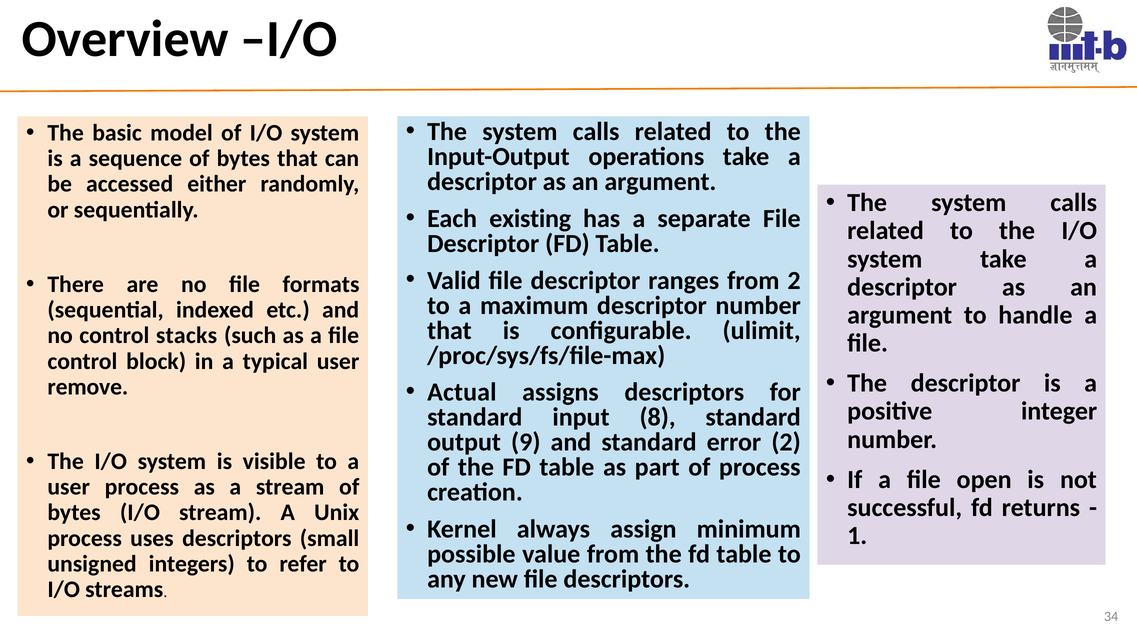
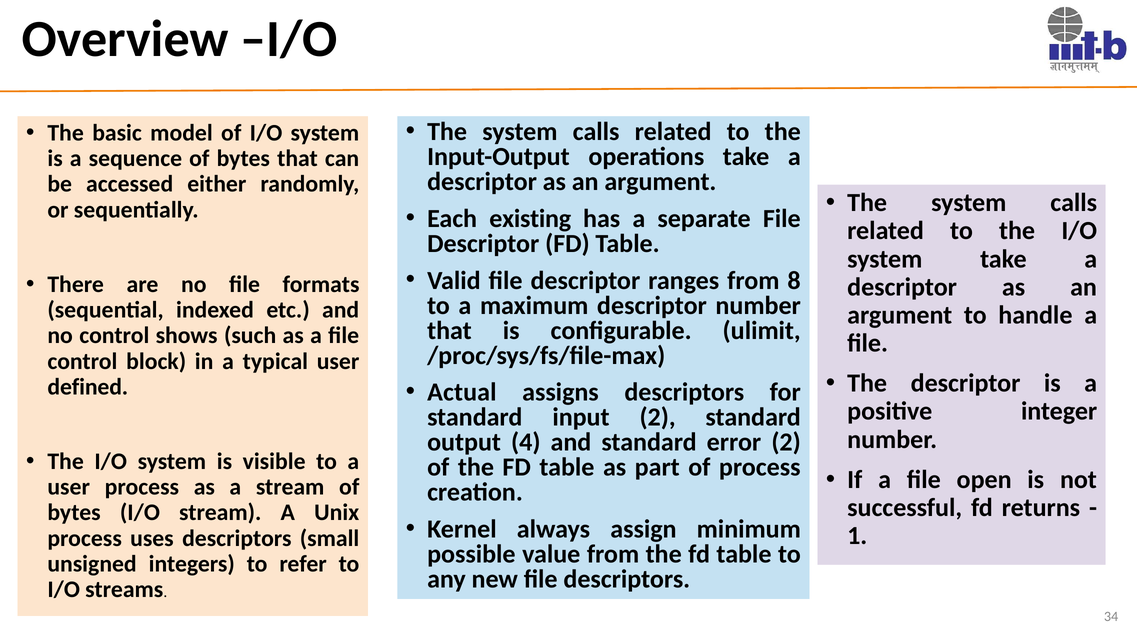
from 2: 2 -> 8 (794, 281)
stacks: stacks -> shows (187, 336)
remove: remove -> defined (88, 387)
input 8: 8 -> 2 (658, 418)
9: 9 -> 4 (526, 443)
